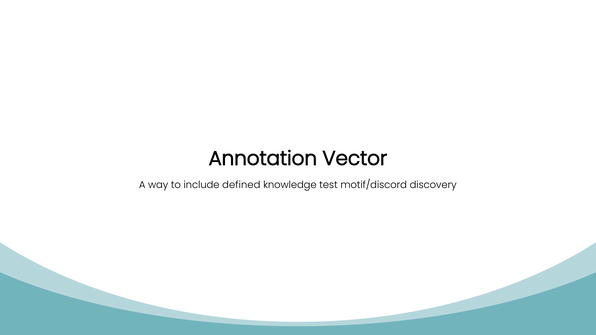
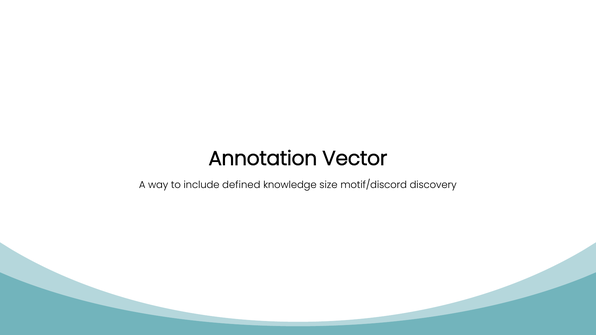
test: test -> size (328, 185)
